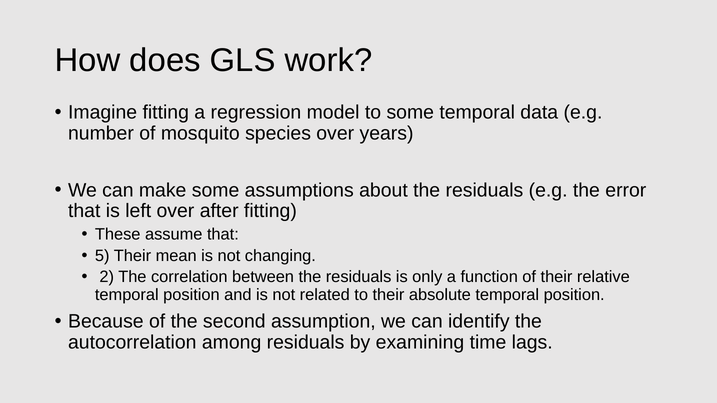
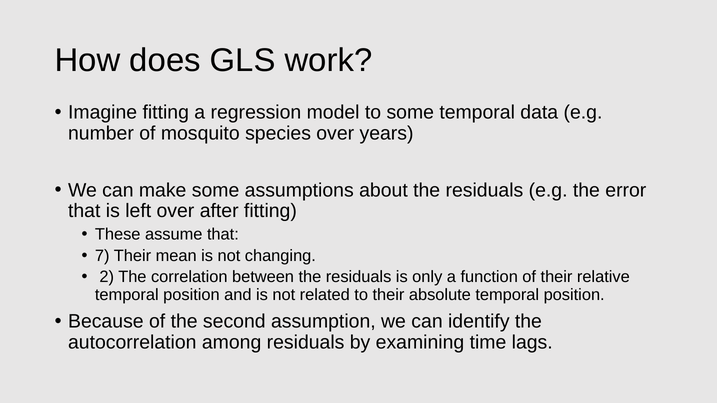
5: 5 -> 7 (102, 256)
